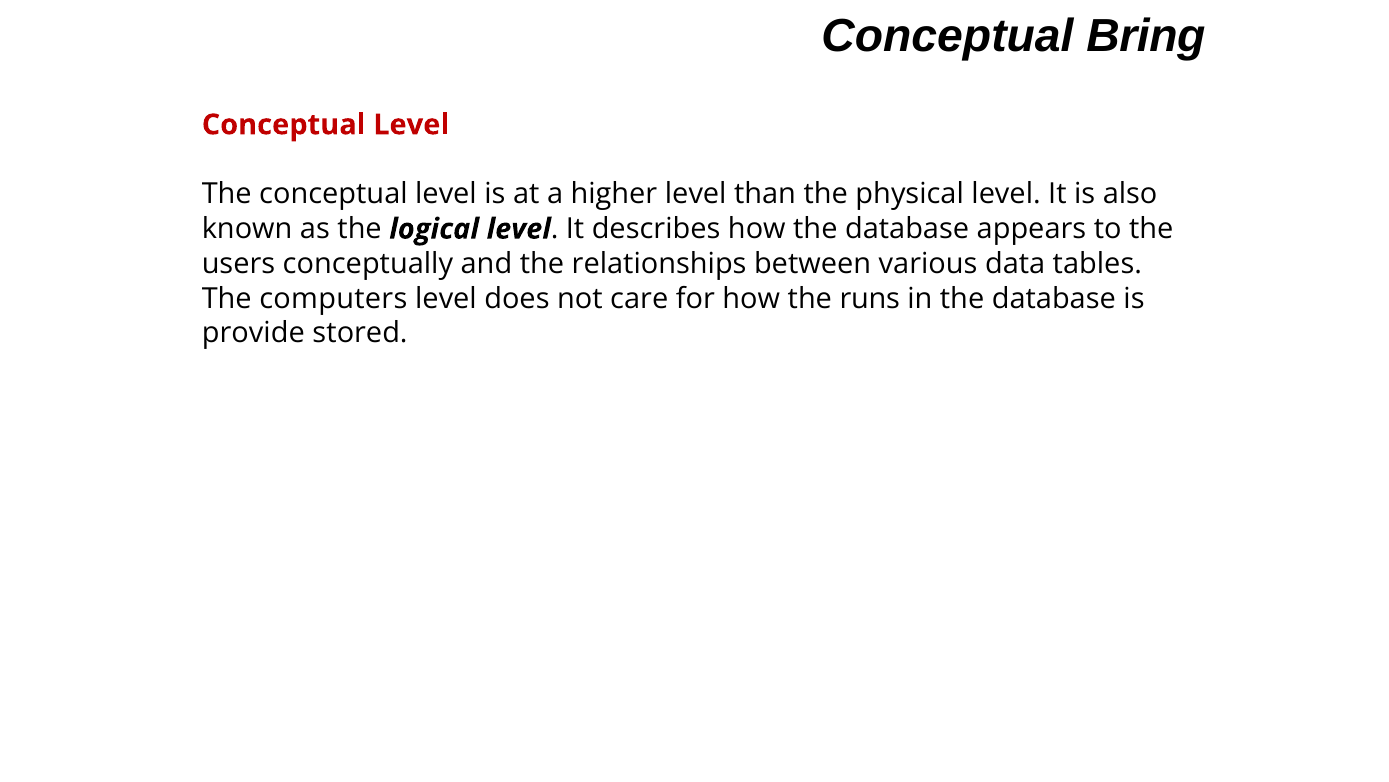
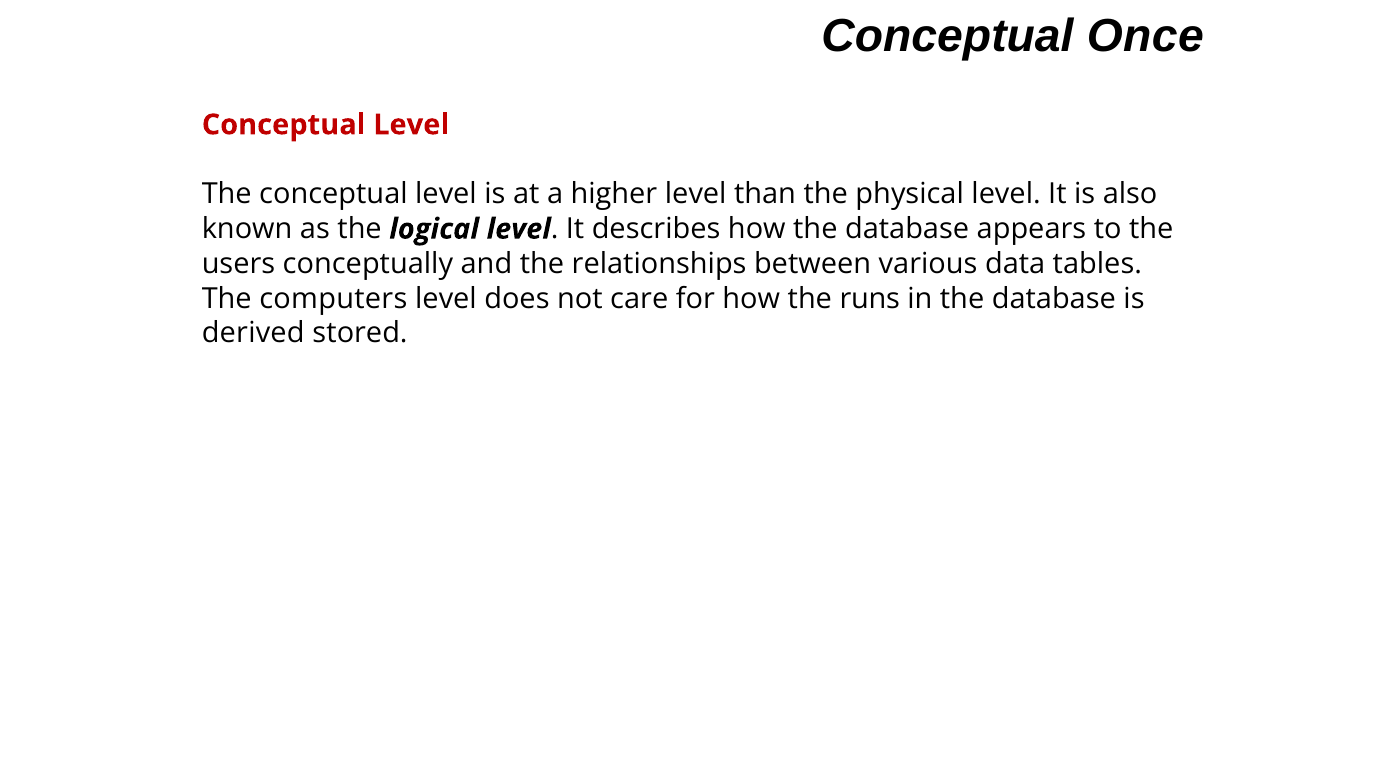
Bring: Bring -> Once (1145, 36)
provide: provide -> derived (253, 333)
